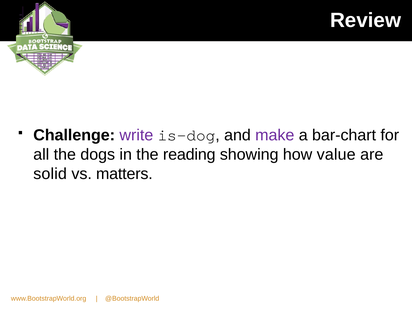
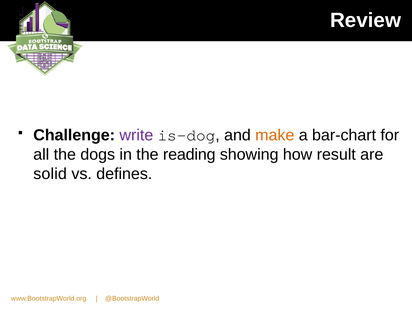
make colour: purple -> orange (275, 135)
value: value -> result (336, 155)
matters: matters -> defines (124, 174)
